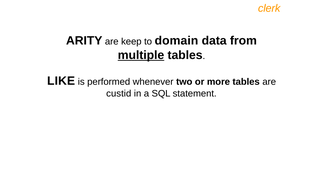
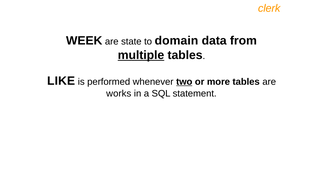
ARITY: ARITY -> WEEK (84, 41)
keep: keep -> state (131, 42)
two underline: none -> present (184, 82)
custid: custid -> works (119, 94)
